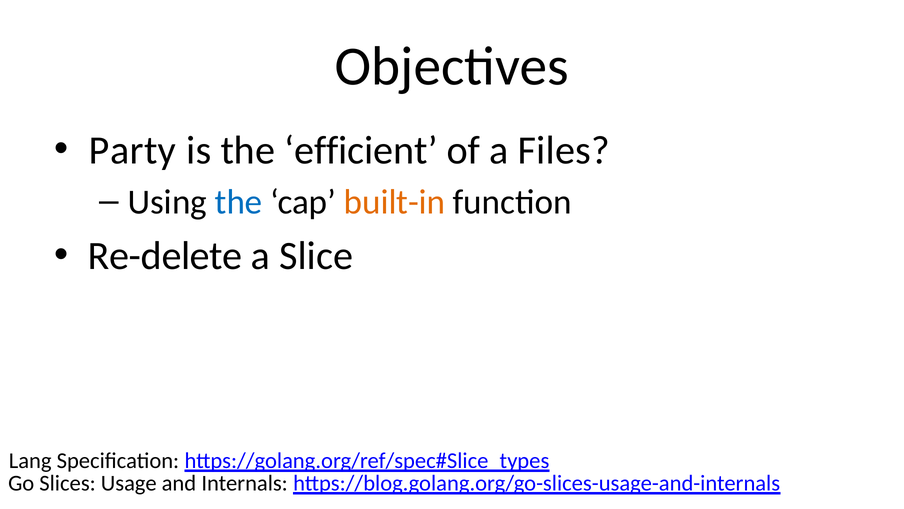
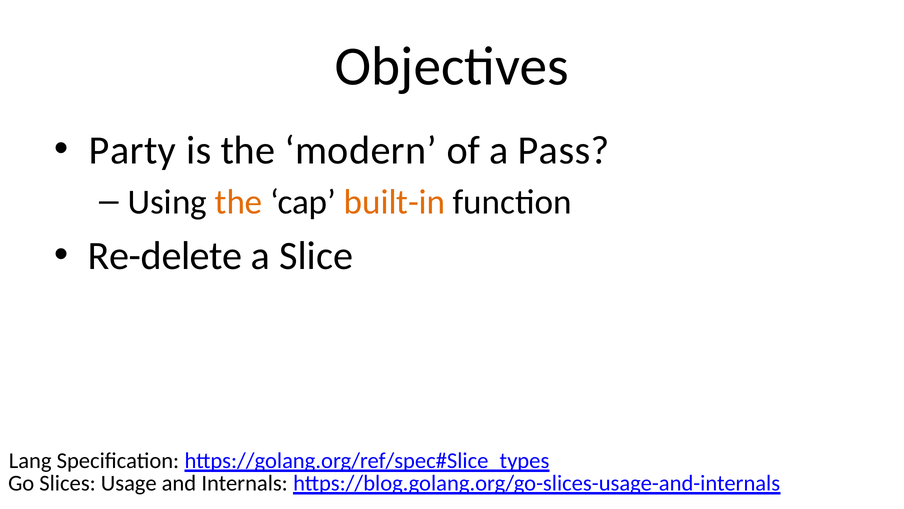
efficient: efficient -> modern (361, 150)
Files: Files -> Pass (564, 150)
the colour: blue -> orange (239, 202)
